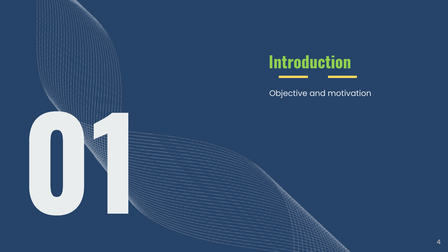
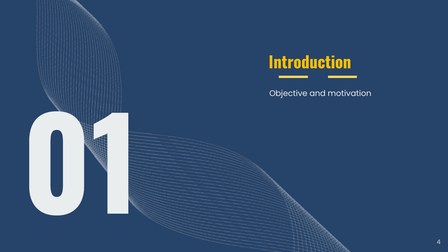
Introduction colour: light green -> yellow (310, 63)
